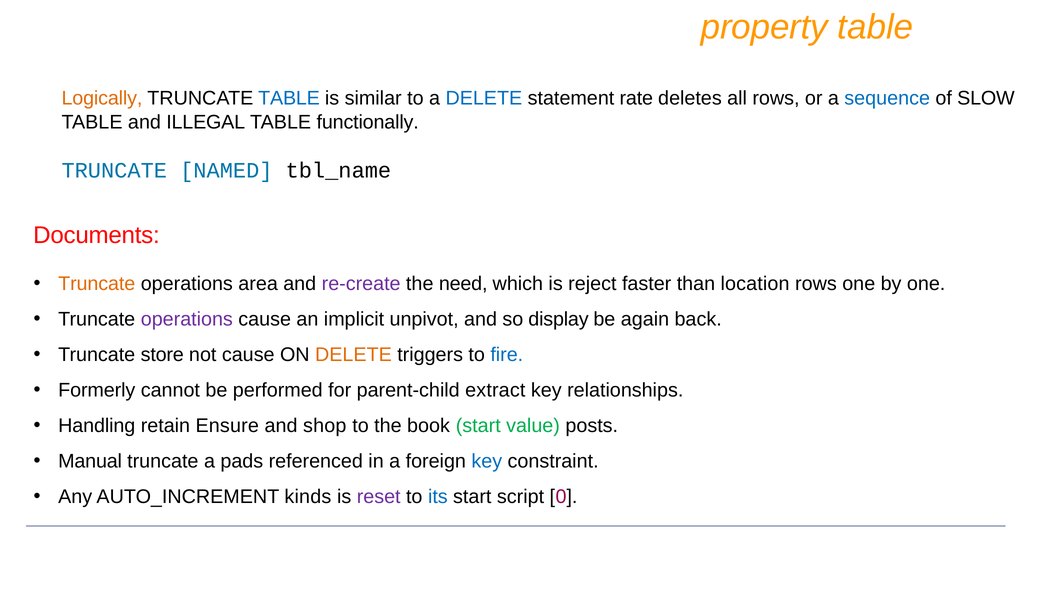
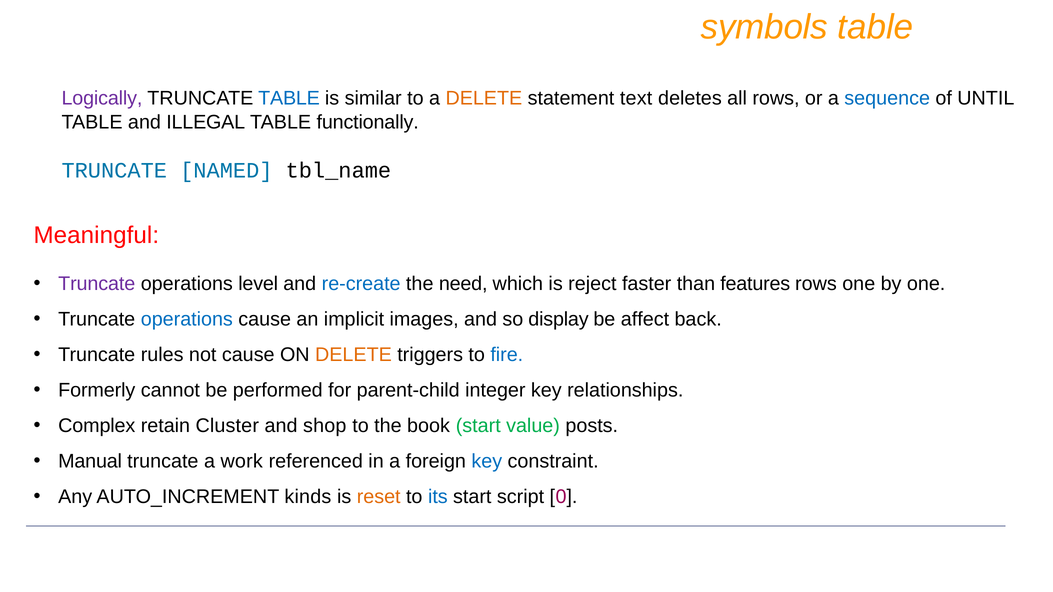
property: property -> symbols (764, 27)
Logically colour: orange -> purple (102, 98)
DELETE colour: blue -> orange (484, 98)
rate: rate -> text (636, 98)
SLOW: SLOW -> UNTIL (986, 98)
Documents: Documents -> Meaningful (96, 235)
Truncate colour: orange -> purple (97, 284)
area: area -> level (258, 284)
re-create colour: purple -> blue (361, 284)
location: location -> features (755, 284)
operations colour: purple -> blue (187, 319)
unpivot: unpivot -> images (424, 319)
again: again -> affect (645, 319)
store: store -> rules (162, 355)
extract: extract -> integer (495, 390)
Handling: Handling -> Complex (97, 426)
Ensure: Ensure -> Cluster (227, 426)
pads: pads -> work (242, 461)
reset colour: purple -> orange (379, 497)
